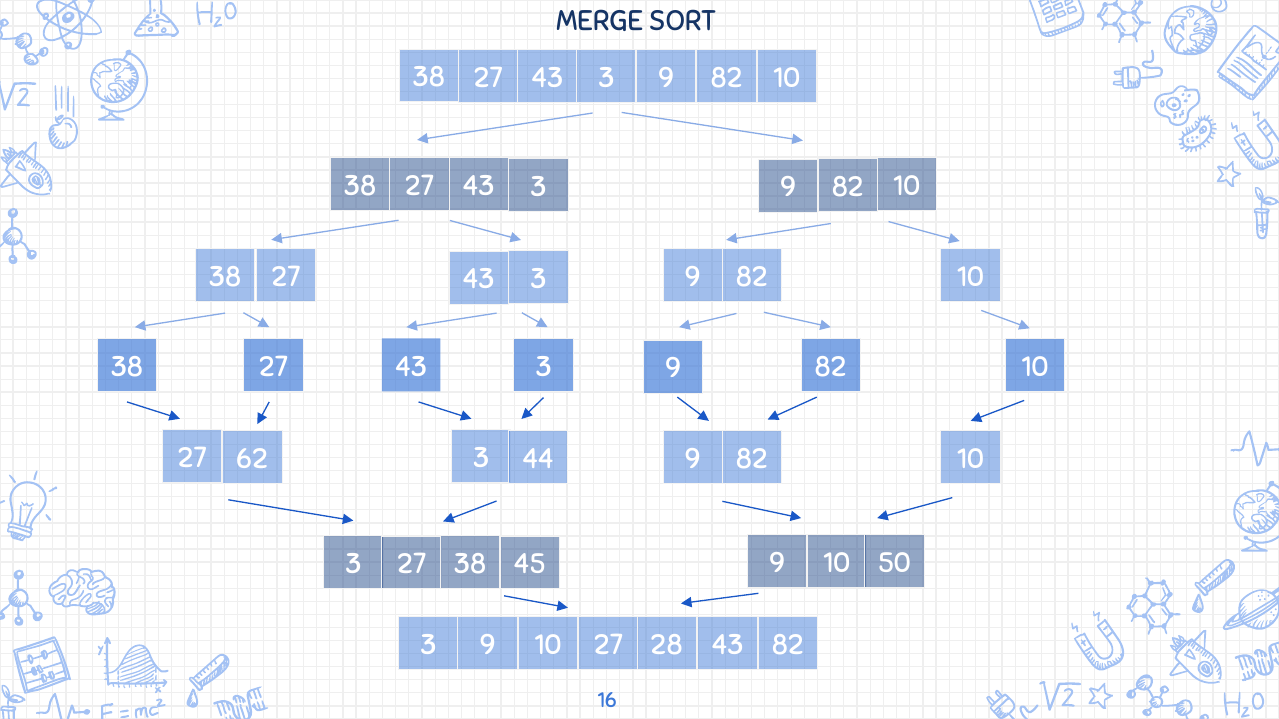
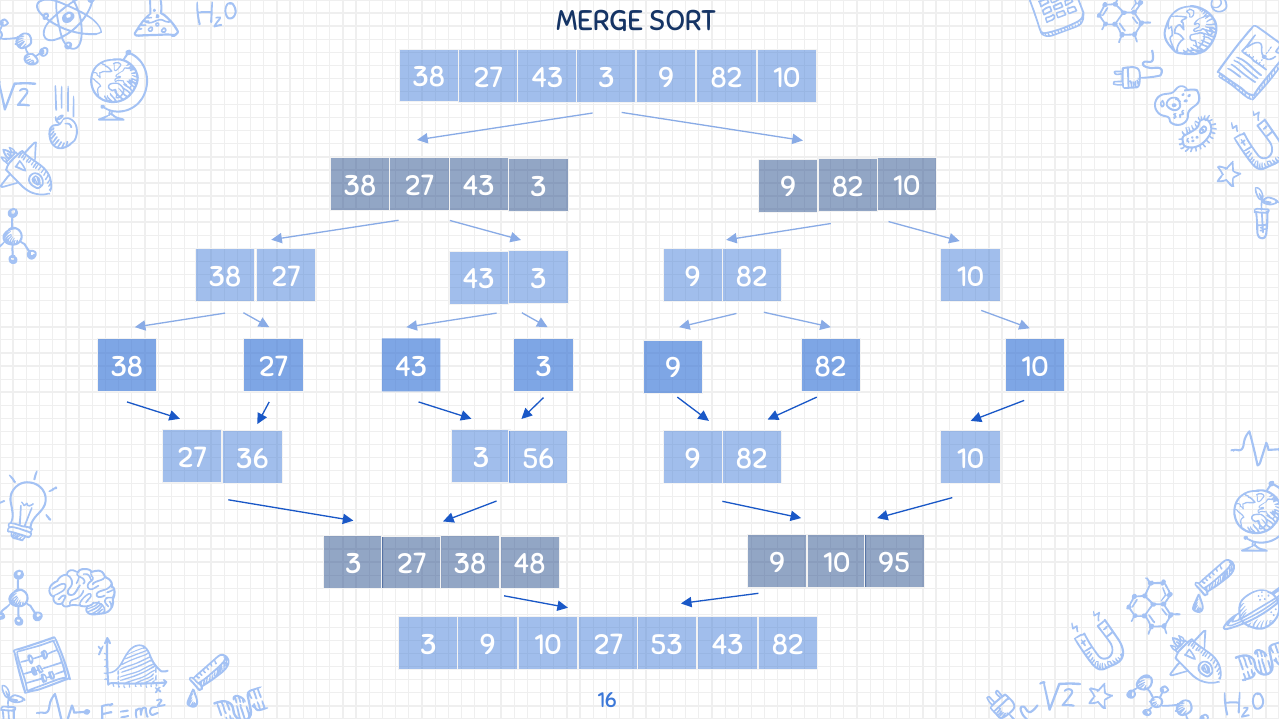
62: 62 -> 36 (252, 459)
44: 44 -> 56 (538, 459)
45: 45 -> 48 (530, 565)
50: 50 -> 95 (894, 563)
28: 28 -> 53 (667, 646)
